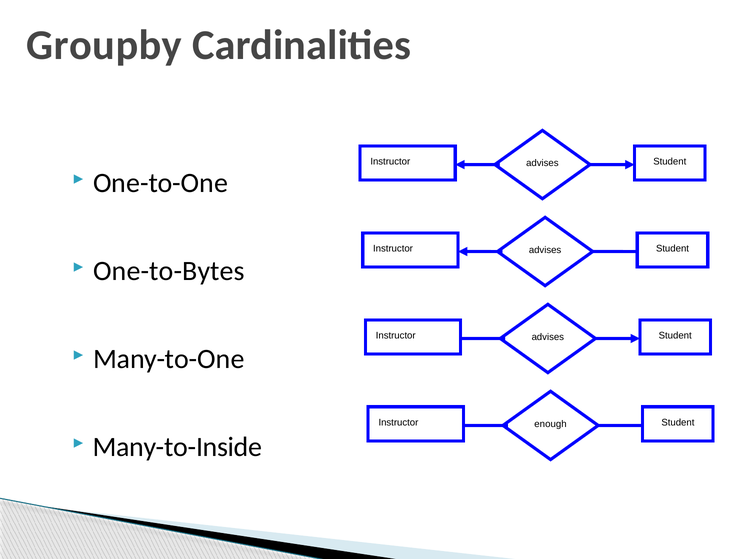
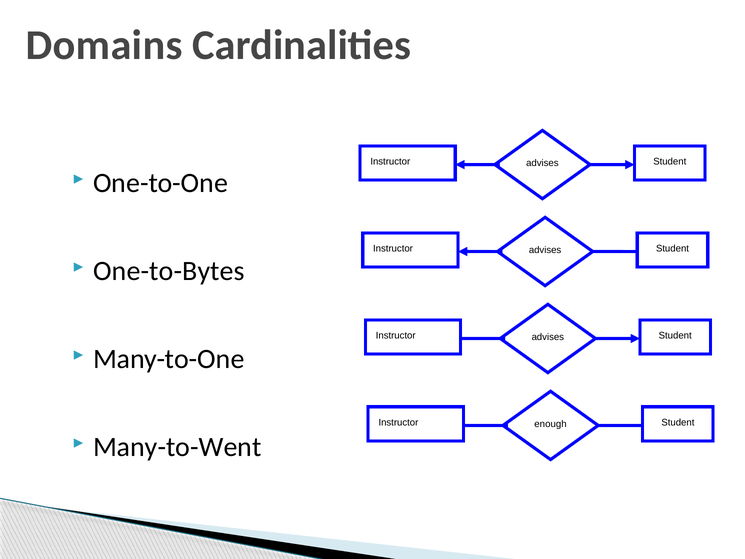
Groupby: Groupby -> Domains (104, 45)
Many-to-Inside: Many-to-Inside -> Many-to-Went (177, 447)
